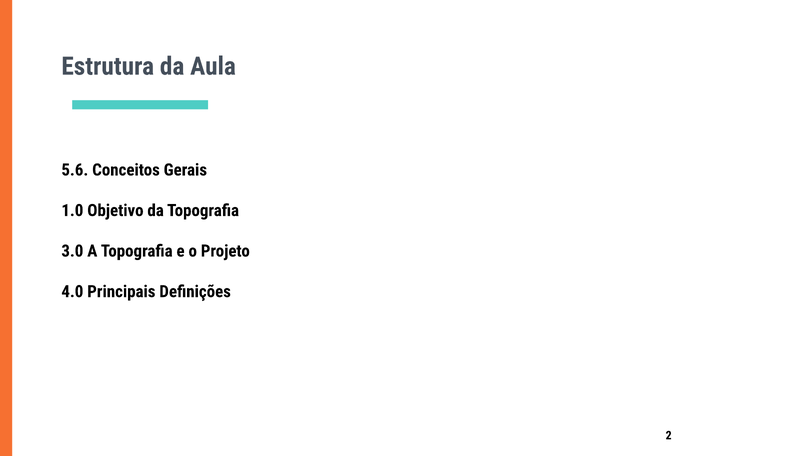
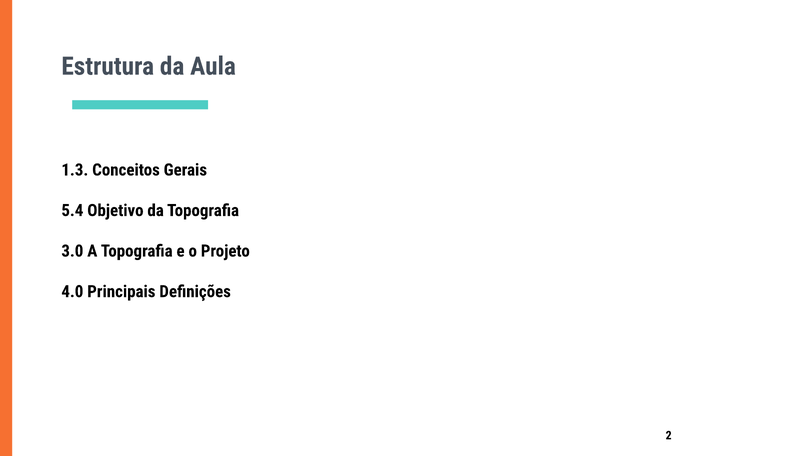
5.6: 5.6 -> 1.3 (75, 170)
1.0: 1.0 -> 5.4 (72, 211)
